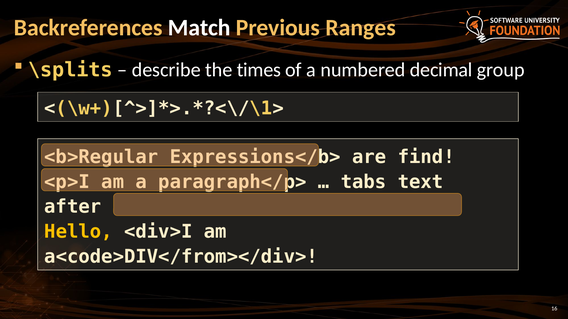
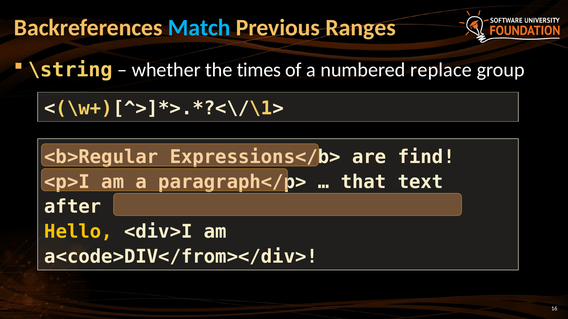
Match colour: white -> light blue (199, 28)
\splits: \splits -> \string (70, 70)
describe: describe -> whether (166, 70)
decimal: decimal -> replace (441, 70)
tabs: tabs -> that (364, 182)
